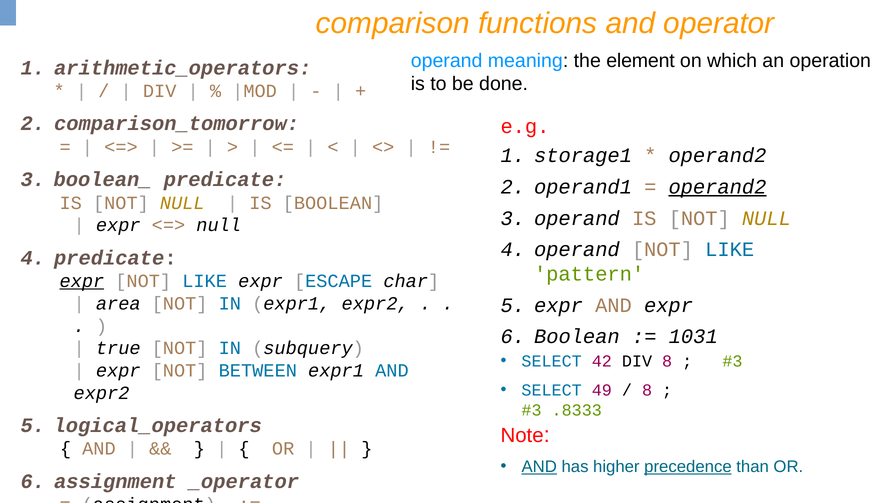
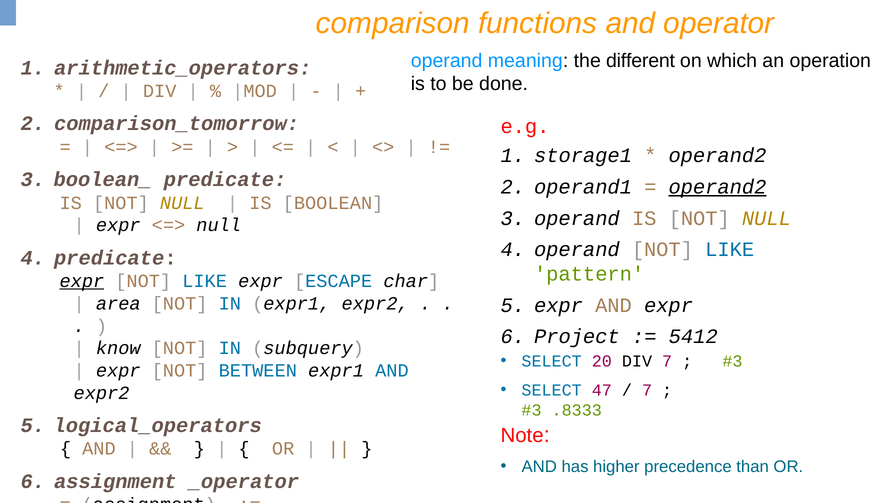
element: element -> different (641, 60)
6 Boolean: Boolean -> Project (577, 336)
1031: 1031 -> 5412 (693, 336)
true: true -> know (118, 348)
42: 42 -> 20 (602, 361)
DIV 8: 8 -> 7 (667, 361)
49: 49 -> 47 (602, 390)
8: 8 -> 7 (647, 390)
AND underline: present -> none (539, 466)
precedence underline: present -> none (688, 466)
